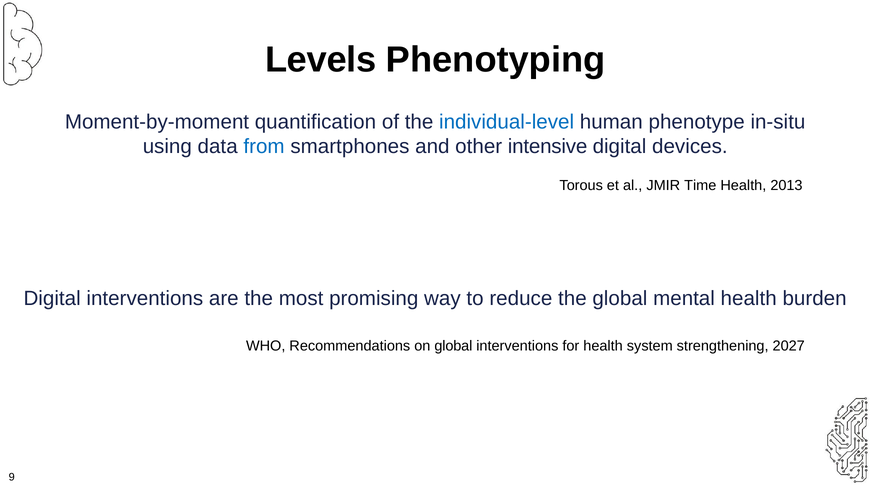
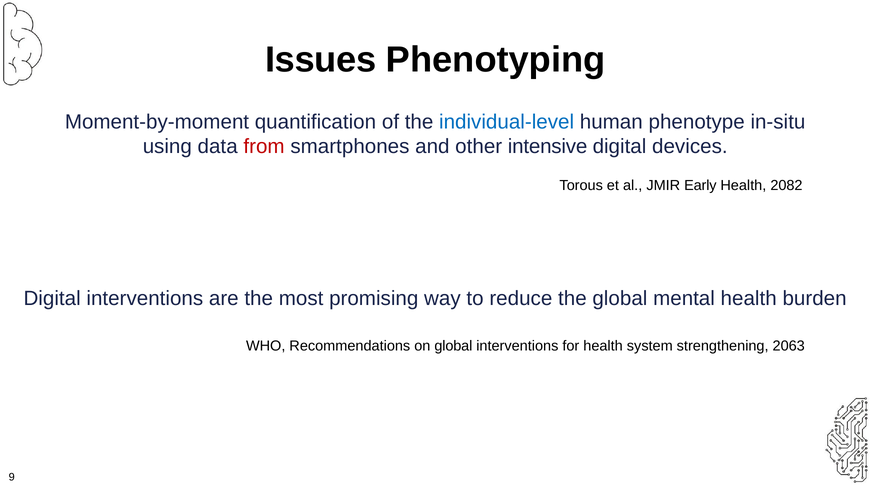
Levels: Levels -> Issues (321, 60)
from colour: blue -> red (264, 147)
Time: Time -> Early (700, 185)
2013: 2013 -> 2082 (786, 185)
2027: 2027 -> 2063 (789, 346)
